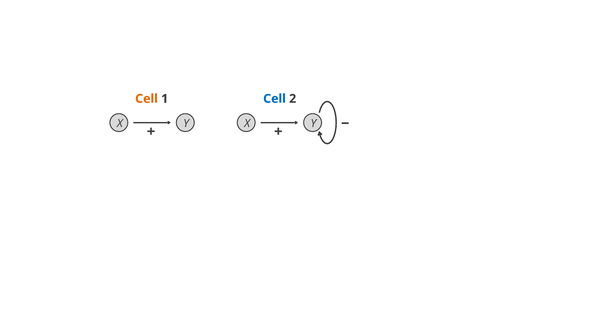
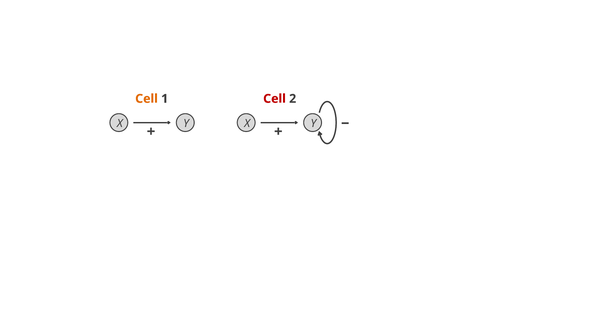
Cell colour: blue -> red (275, 99)
